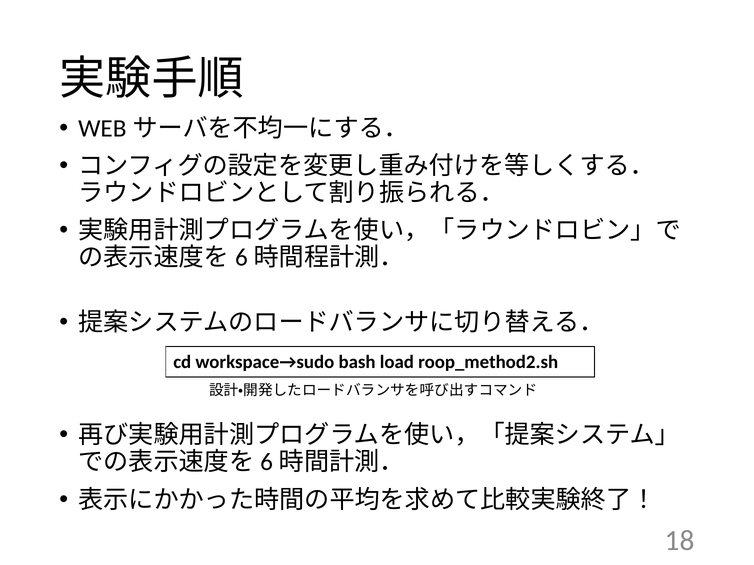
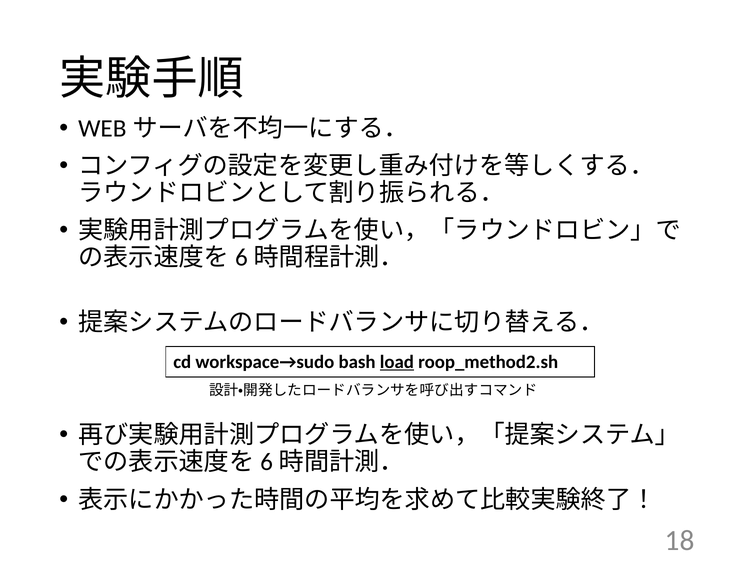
load underline: none -> present (397, 362)
